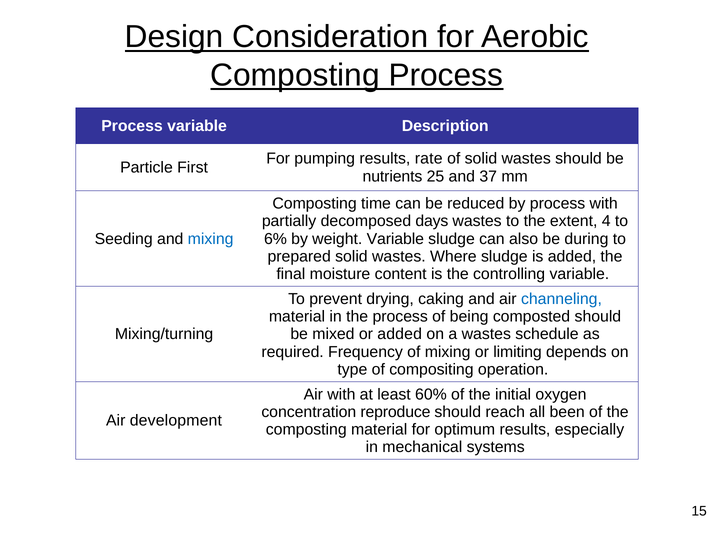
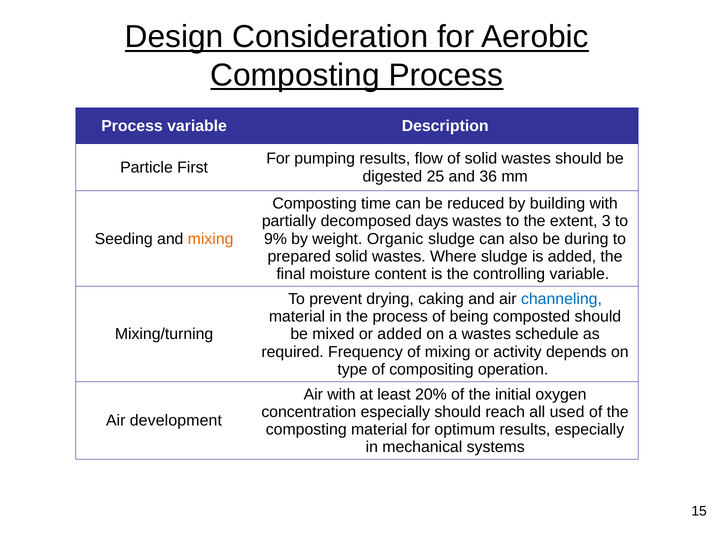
rate: rate -> flow (429, 159)
nutrients: nutrients -> digested (392, 176)
37: 37 -> 36 (488, 176)
by process: process -> building (558, 203)
4: 4 -> 3 (606, 221)
mixing colour: blue -> orange (211, 239)
6%: 6% -> 9% (275, 239)
weight Variable: Variable -> Organic (395, 239)
limiting: limiting -> activity (517, 351)
60%: 60% -> 20% (431, 394)
concentration reproduce: reproduce -> especially (395, 412)
been: been -> used (567, 412)
